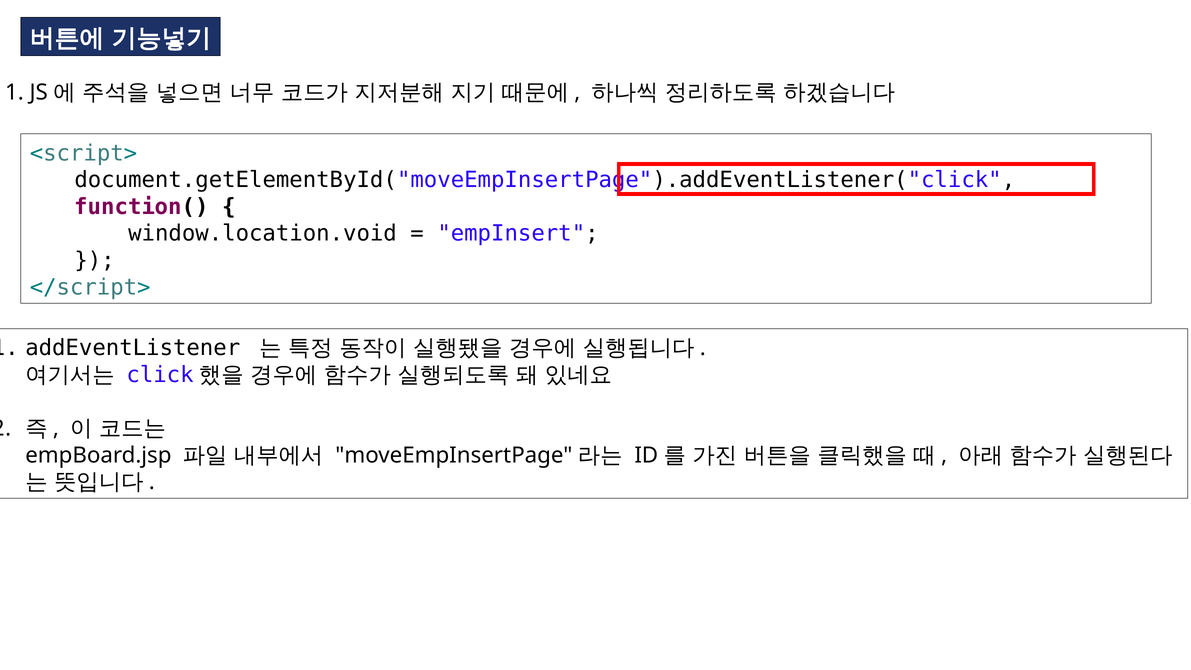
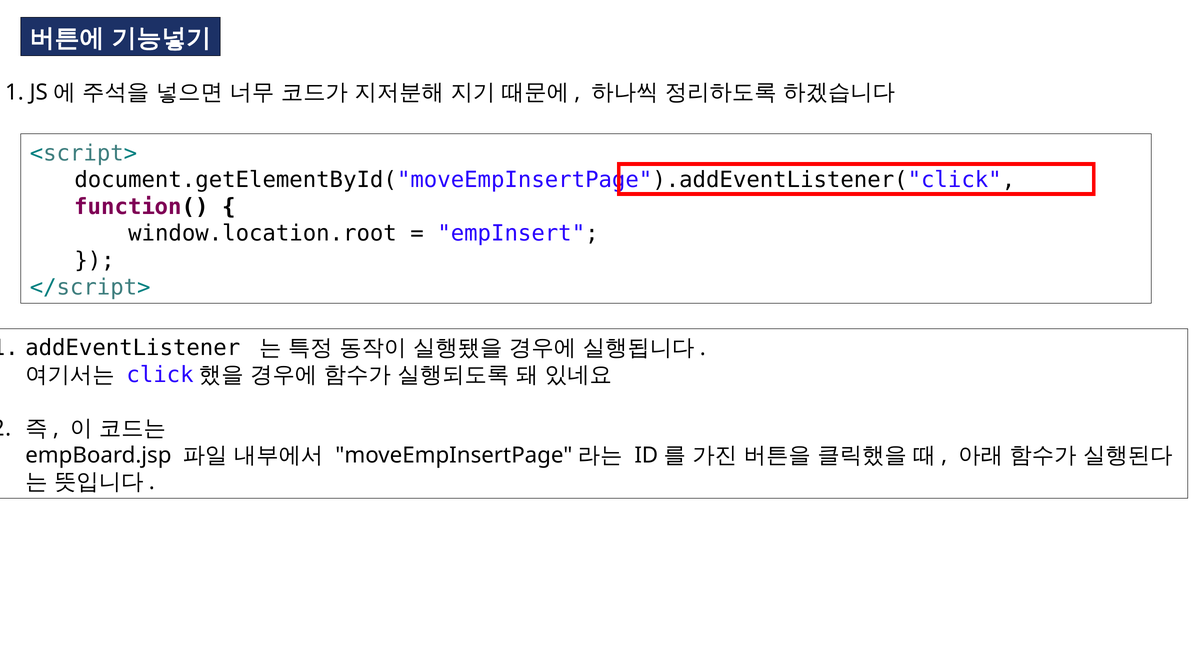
window.location.void: window.location.void -> window.location.root (262, 234)
